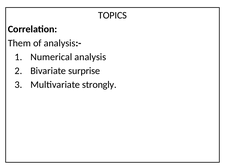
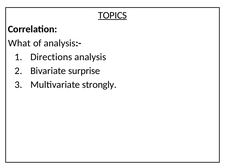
TOPICS underline: none -> present (112, 15)
Them: Them -> What (19, 43)
Numerical: Numerical -> Directions (51, 57)
